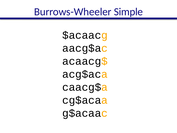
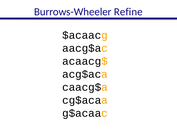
Simple: Simple -> Refine (128, 12)
